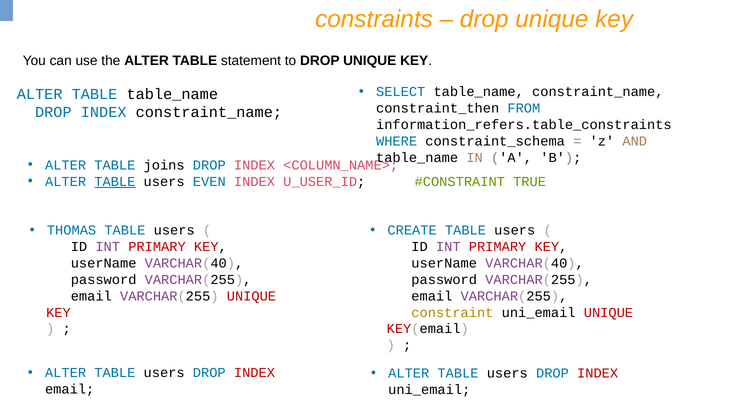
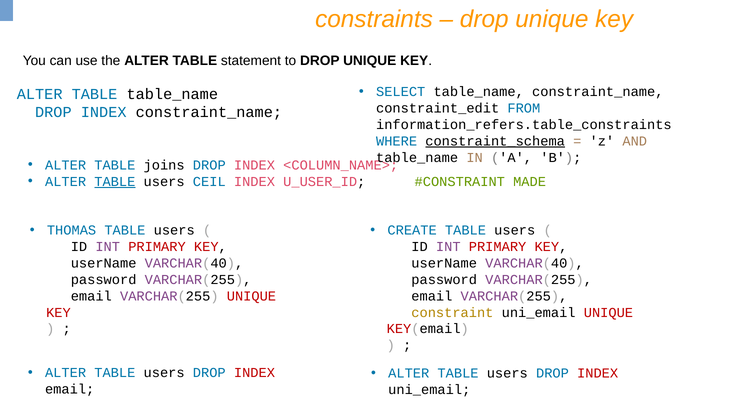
constraint_then: constraint_then -> constraint_edit (438, 108)
constraint_schema underline: none -> present (495, 141)
EVEN: EVEN -> CEIL (209, 181)
TRUE: TRUE -> MADE (530, 181)
